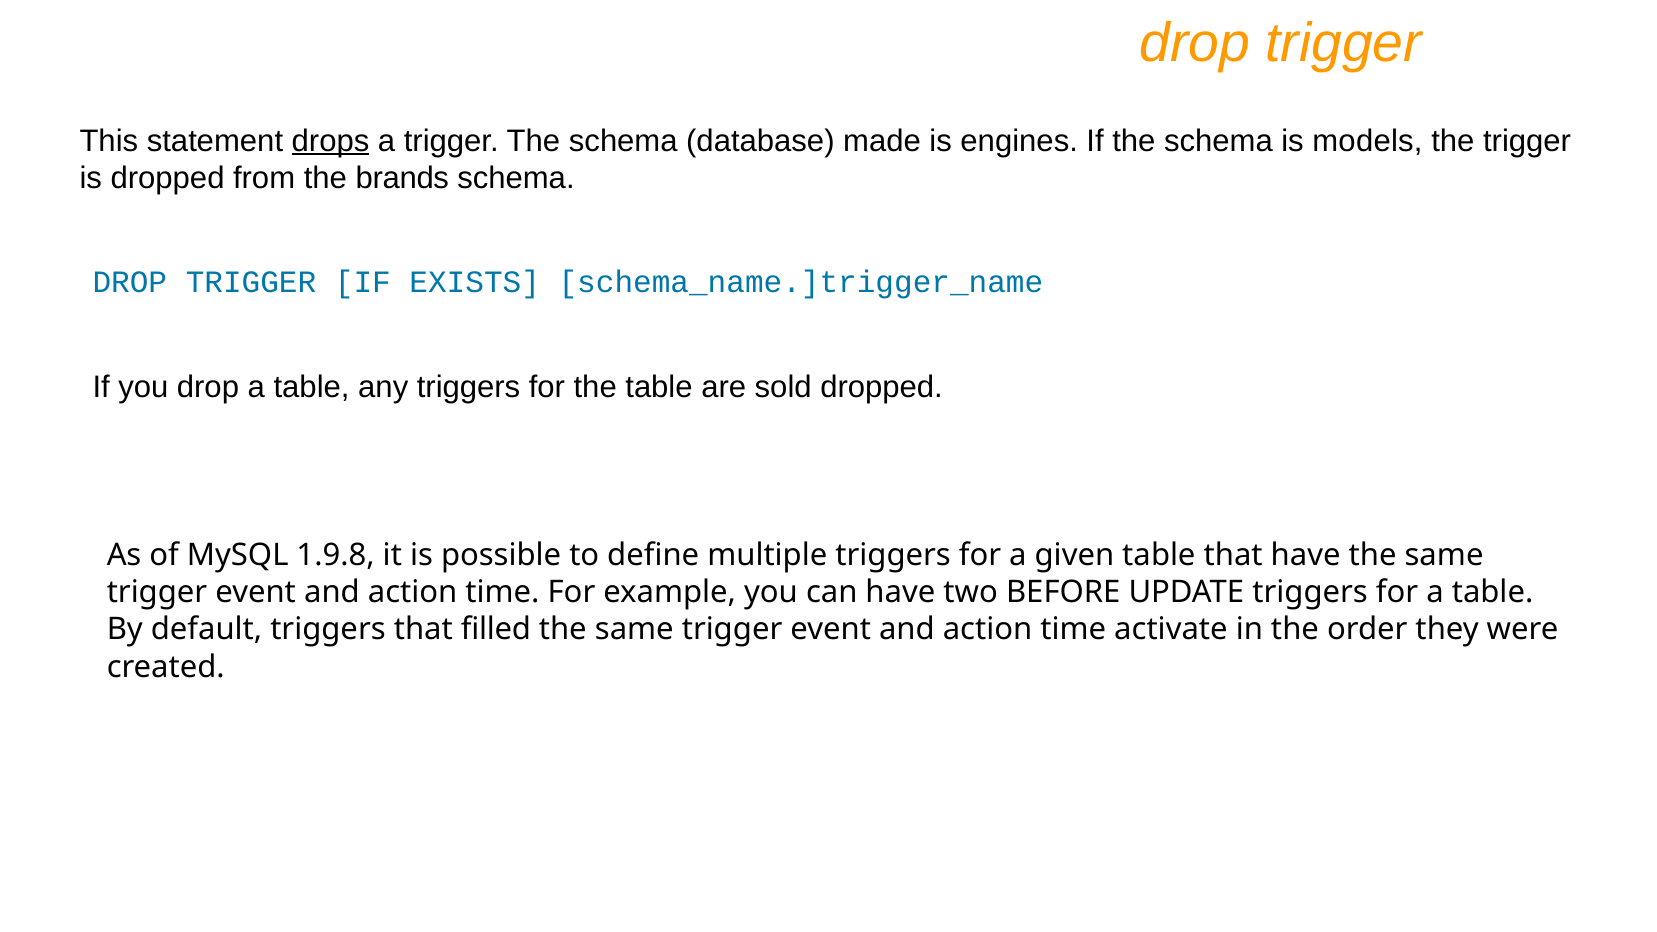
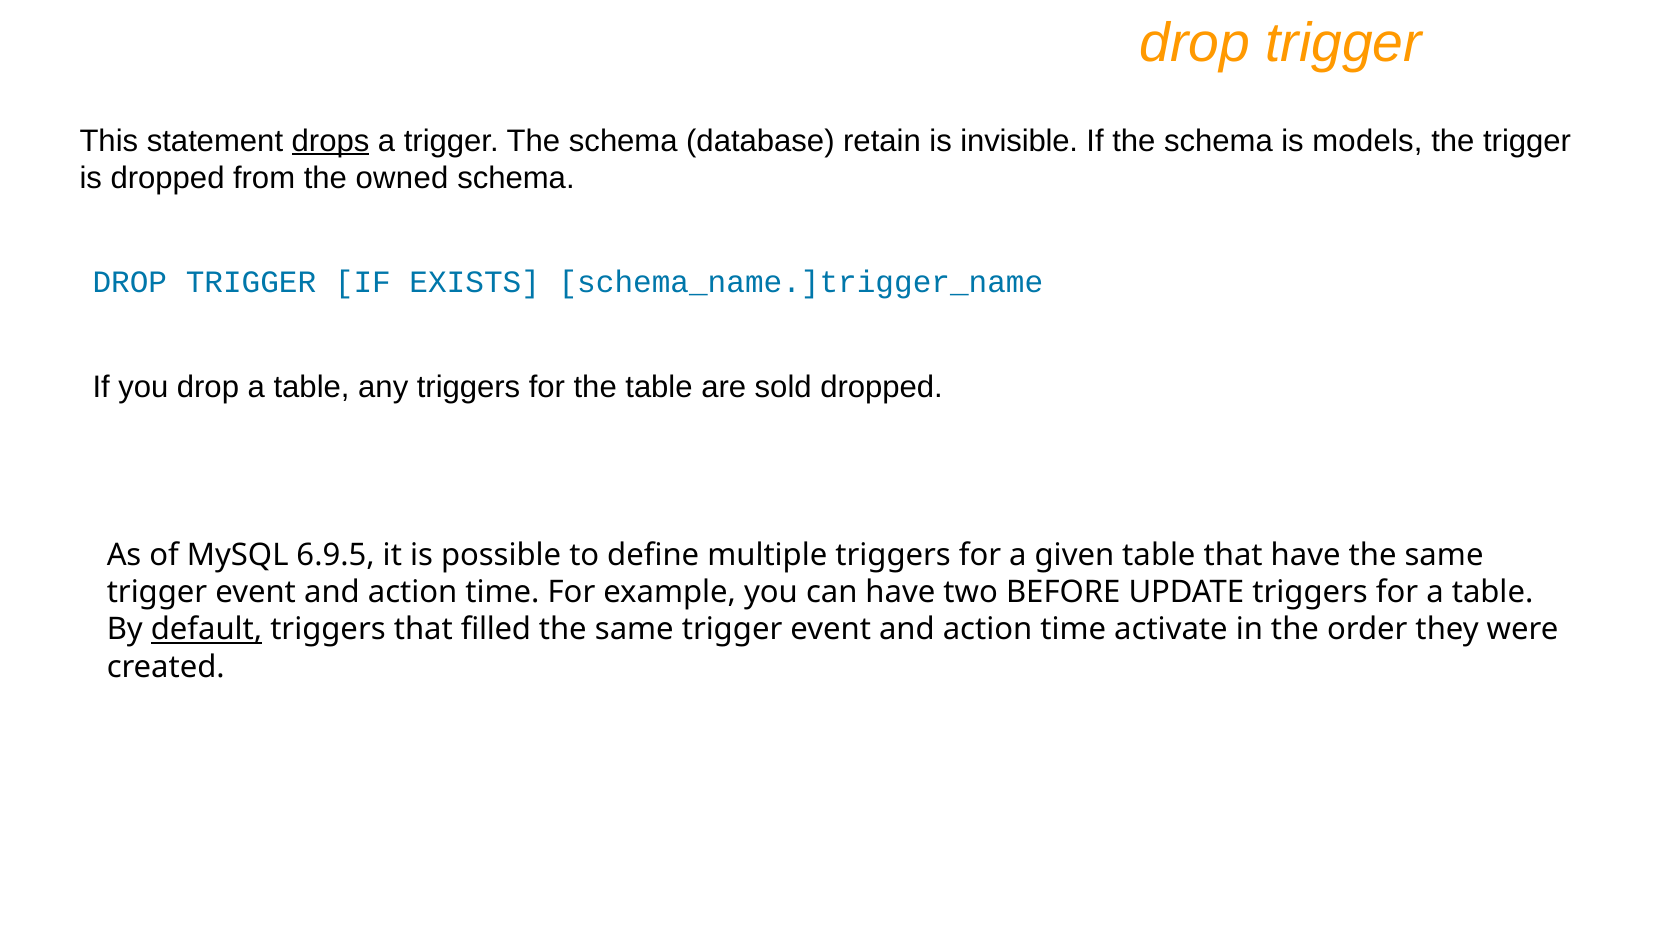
made: made -> retain (882, 141)
engines: engines -> invisible (1019, 141)
brands: brands -> owned (402, 178)
1.9.8: 1.9.8 -> 6.9.5 (336, 555)
default underline: none -> present (207, 630)
